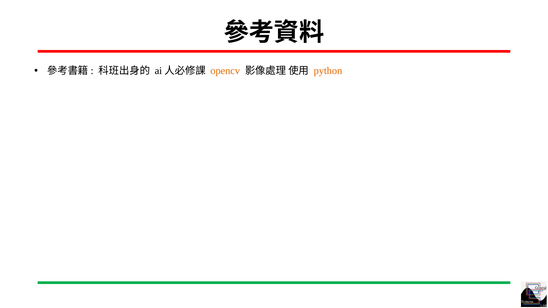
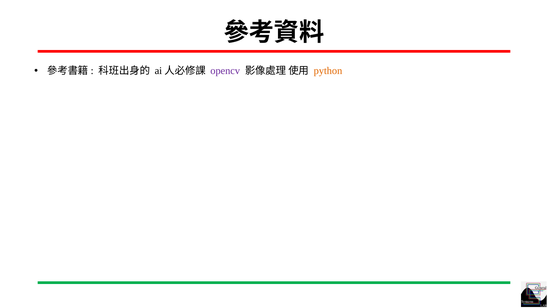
opencv colour: orange -> purple (225, 71)
